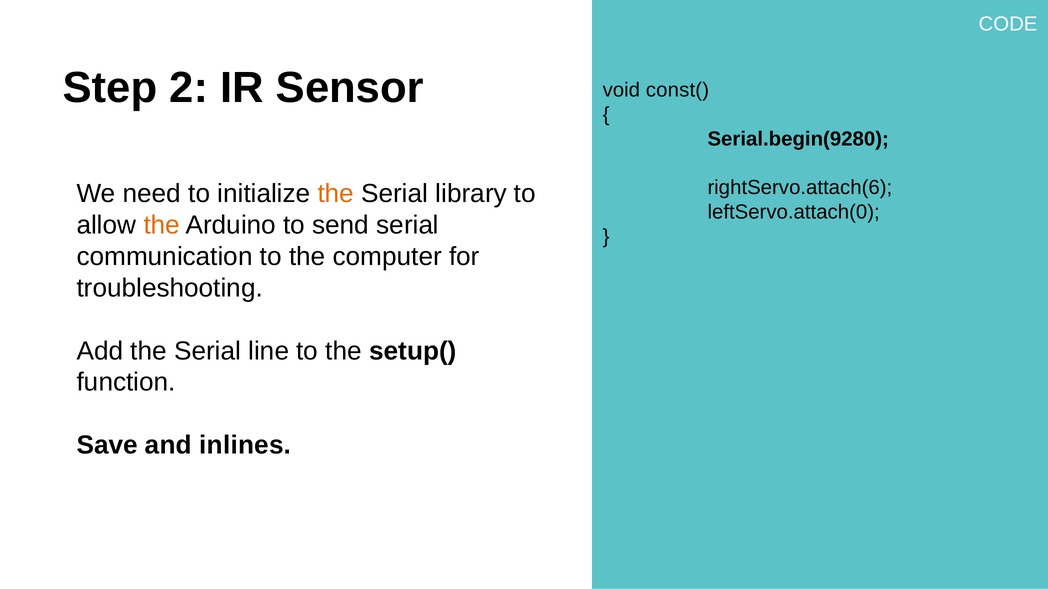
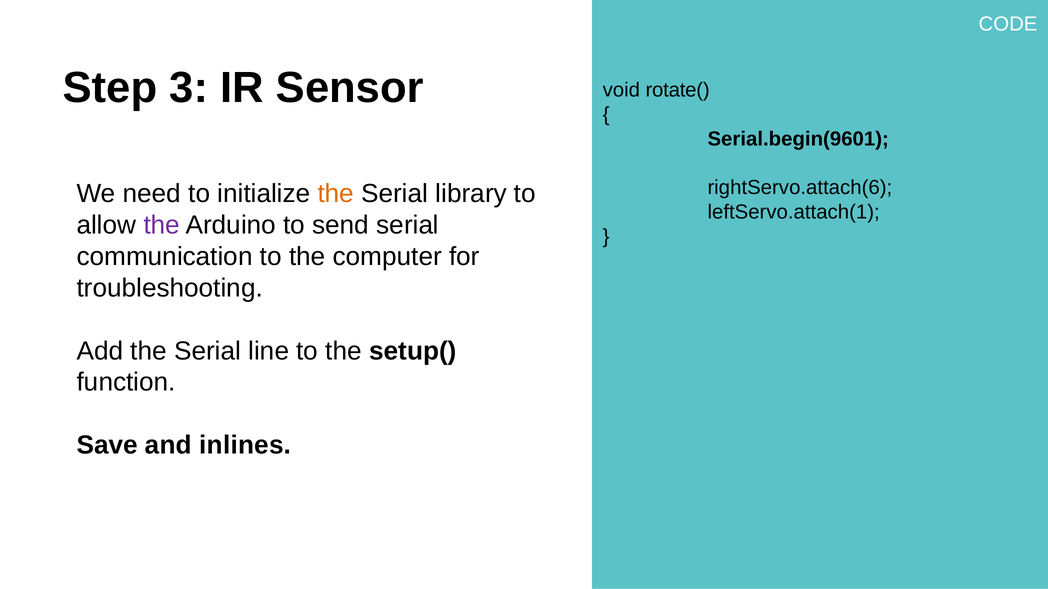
2: 2 -> 3 (189, 88)
const(: const( -> rotate( (678, 90)
Serial.begin(9280: Serial.begin(9280 -> Serial.begin(9601 (798, 139)
leftServo.attach(0: leftServo.attach(0 -> leftServo.attach(1 (794, 212)
the colour: orange -> purple (162, 225)
